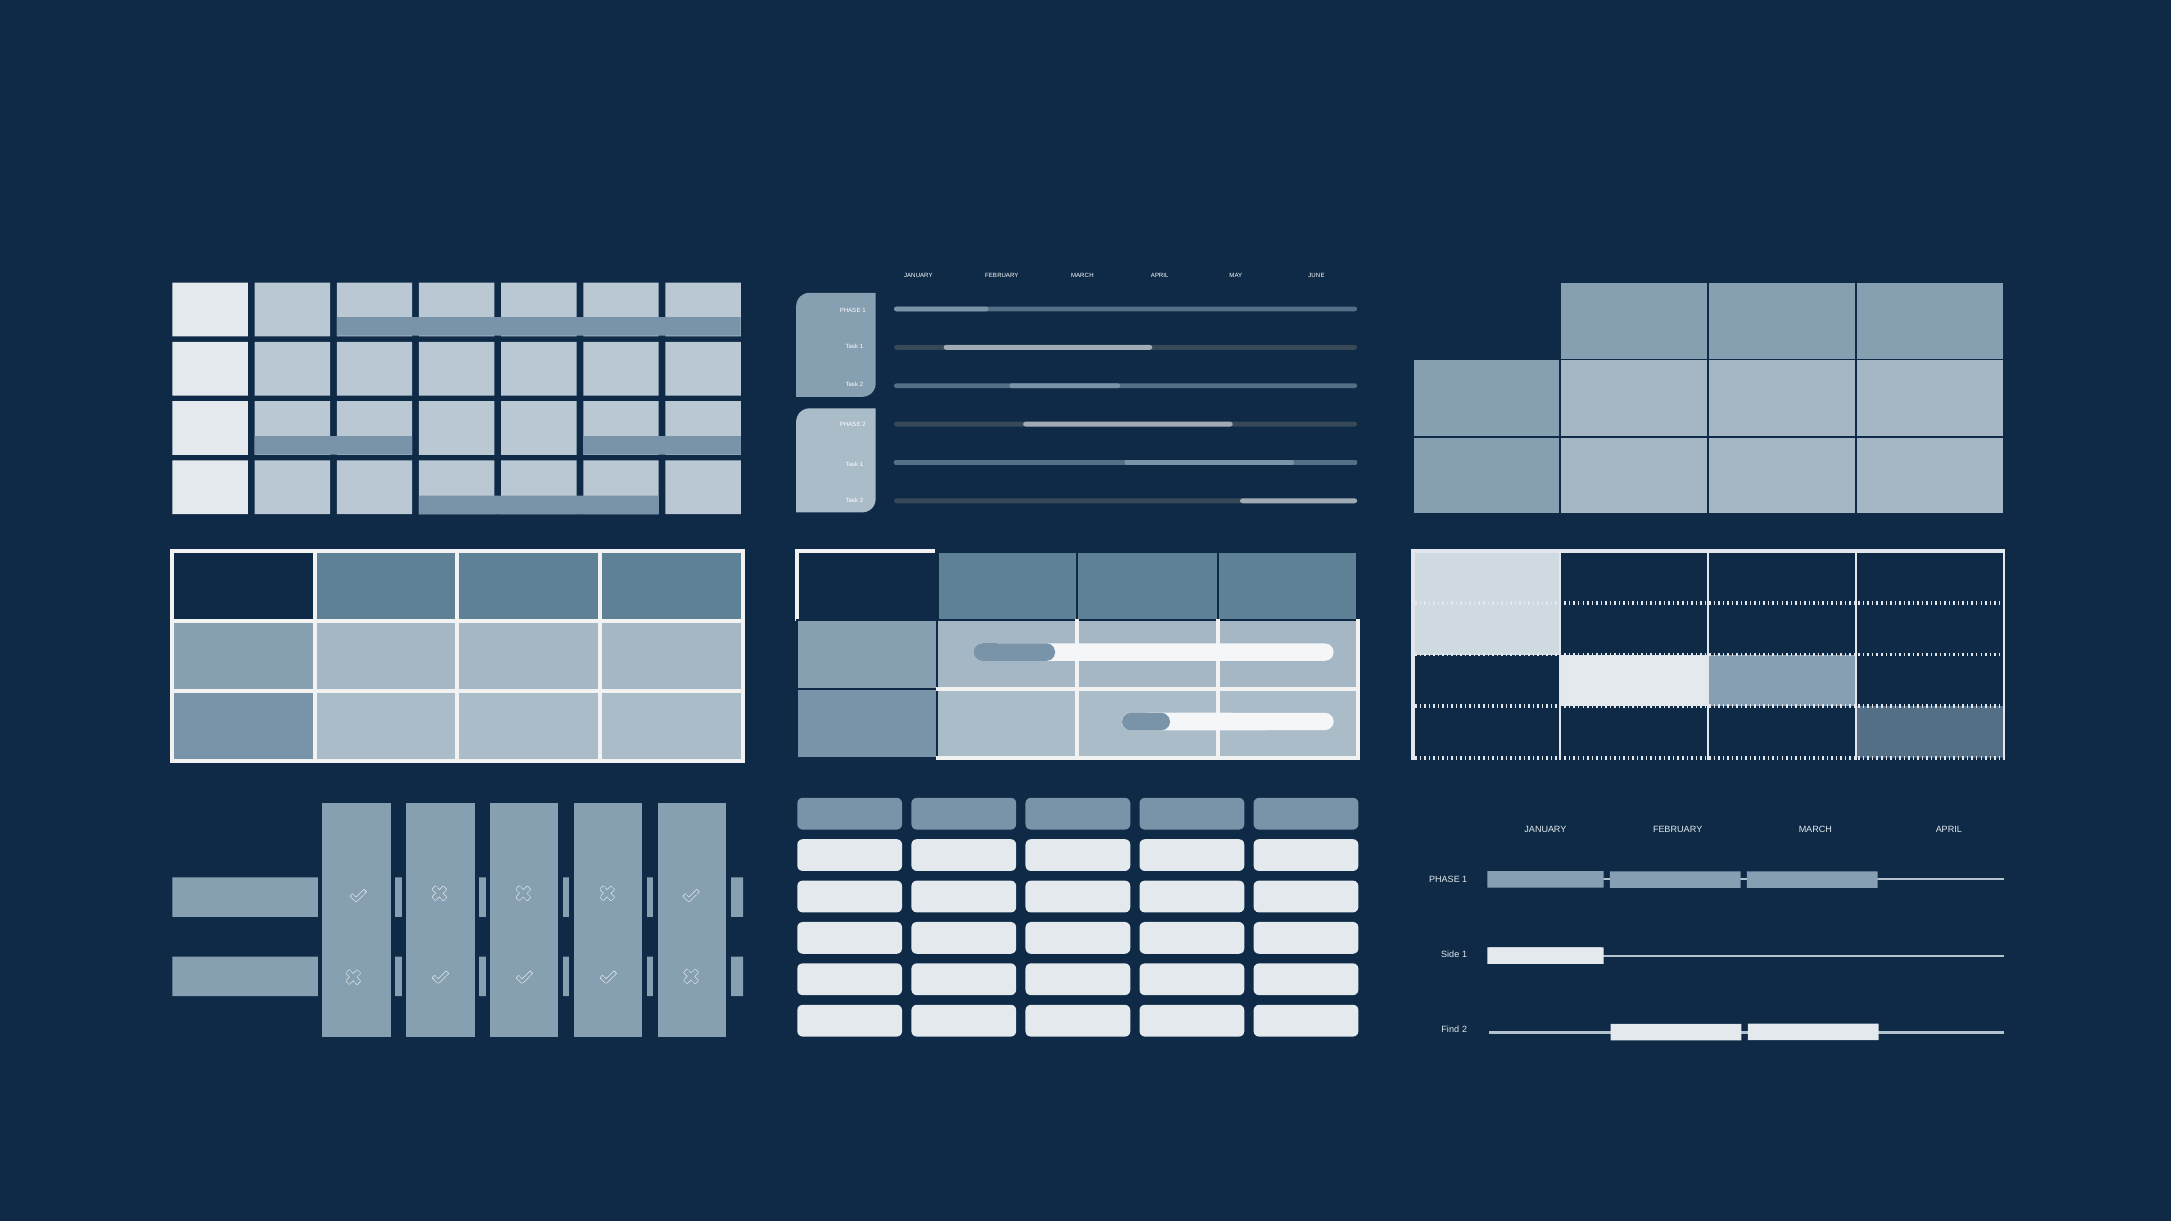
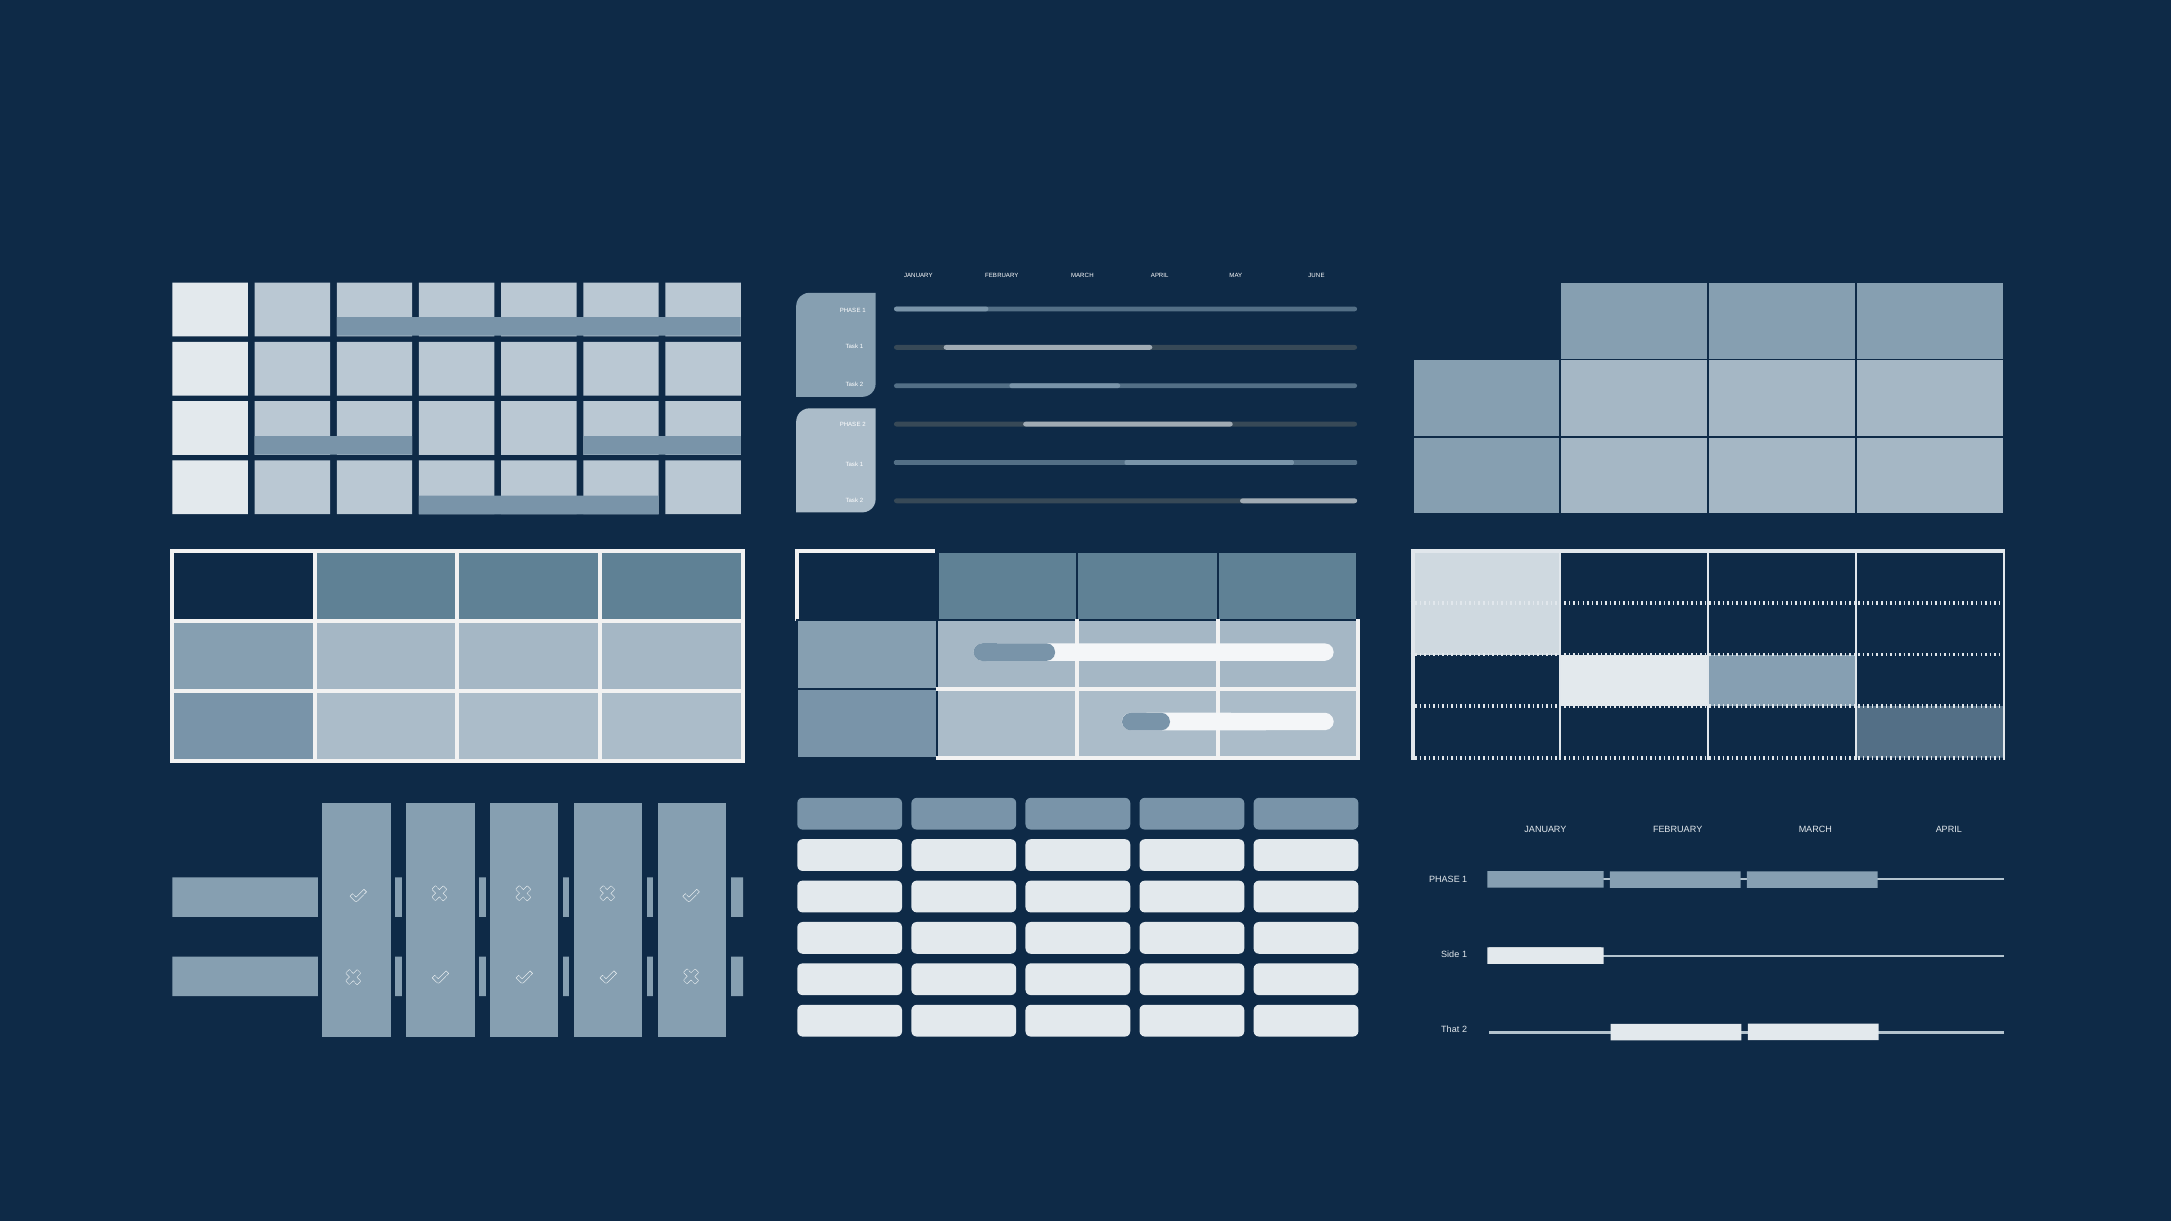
Find: Find -> That (1450, 1030)
